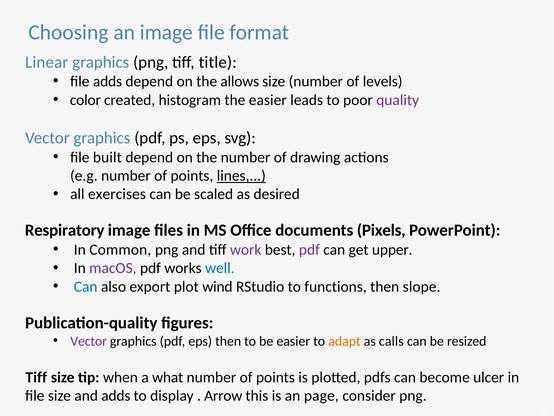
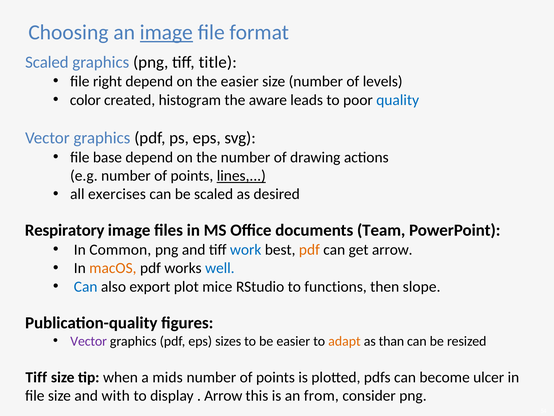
image underline: none -> present (166, 32)
Linear: Linear -> Scaled (47, 62)
file adds: adds -> right (107, 81)
the allows: allows -> easier (240, 81)
the easier: easier -> aware (268, 100)
quality colour: purple -> blue (398, 100)
built: built -> base (107, 157)
Pixels: Pixels -> Team (381, 230)
work colour: purple -> blue (246, 249)
pdf colour: purple -> orange (309, 249)
get upper: upper -> arrow (392, 249)
macOS colour: purple -> orange (113, 268)
wind: wind -> mice (217, 286)
eps then: then -> sizes (228, 341)
calls: calls -> than (391, 341)
what: what -> mids (168, 377)
and adds: adds -> with (116, 395)
page: page -> from (321, 395)
